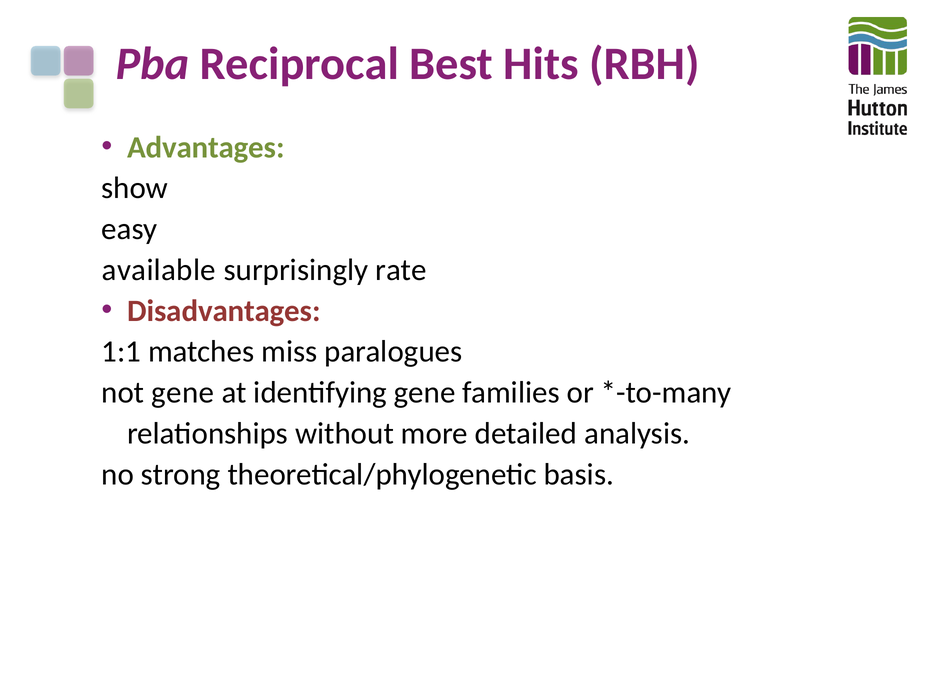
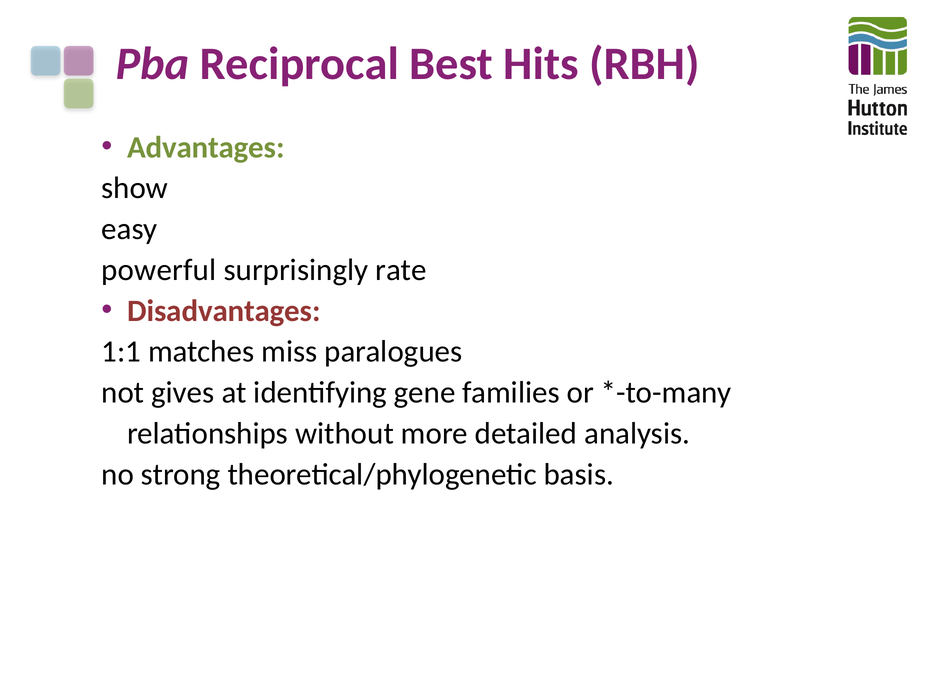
available: available -> powerful (159, 270)
not gene: gene -> gives (183, 393)
